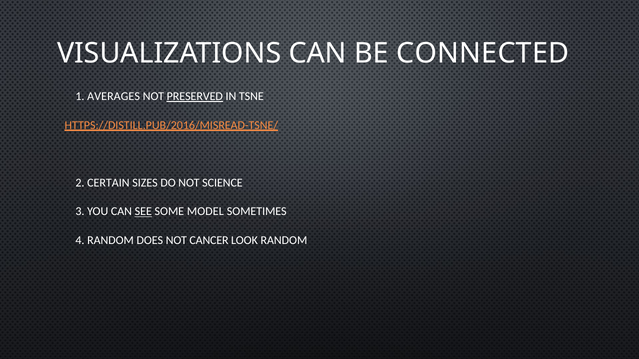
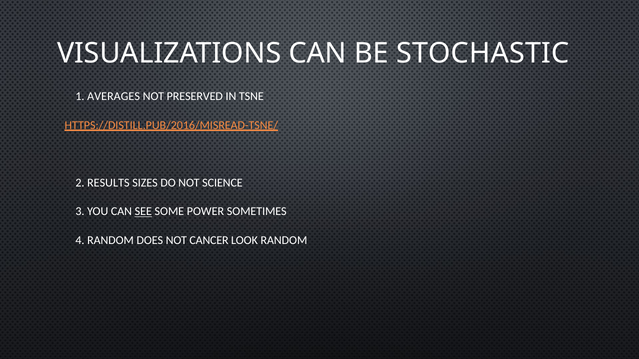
CONNECTED: CONNECTED -> STOCHASTIC (483, 53)
PRESERVED underline: present -> none (195, 96)
CERTAIN: CERTAIN -> RESULTS (108, 183)
MODEL: MODEL -> POWER (205, 212)
